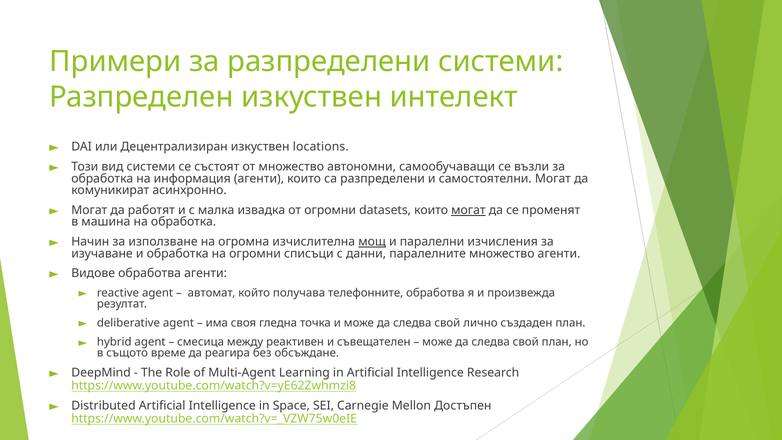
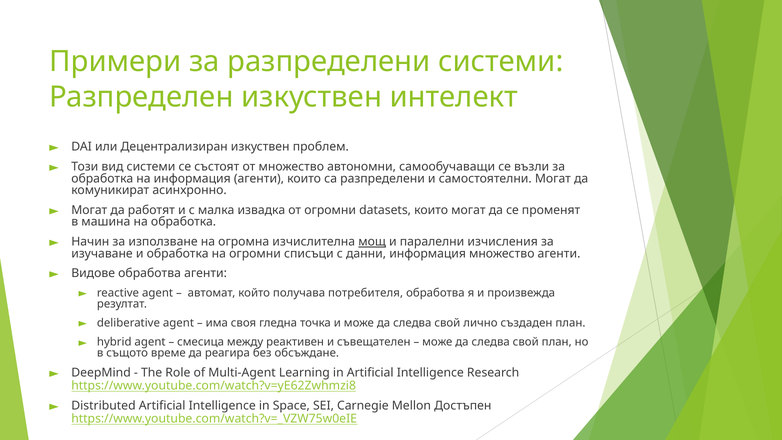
locations: locations -> проблем (321, 147)
могат underline: present -> none (468, 210)
данни паралелните: паралелните -> информация (428, 253)
телефонните: телефонните -> потребителя (366, 293)
